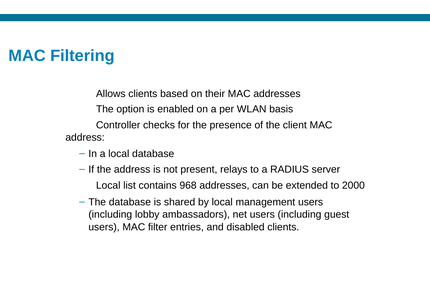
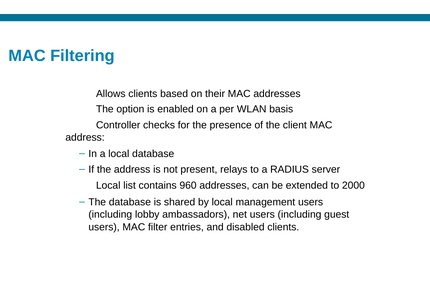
968: 968 -> 960 (188, 185)
